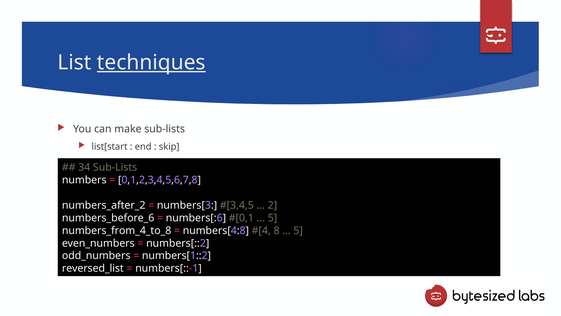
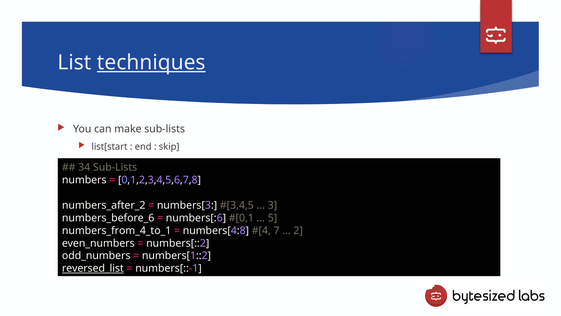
2: 2 -> 3 (272, 205)
numbers_from_4_to_8: numbers_from_4_to_8 -> numbers_from_4_to_1 (117, 230)
8: 8 -> 7 (277, 230)
5: 5 -> 2 (298, 230)
reversed_list underline: none -> present (93, 268)
